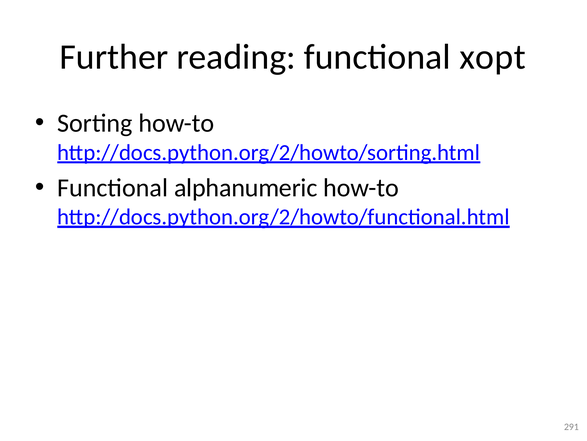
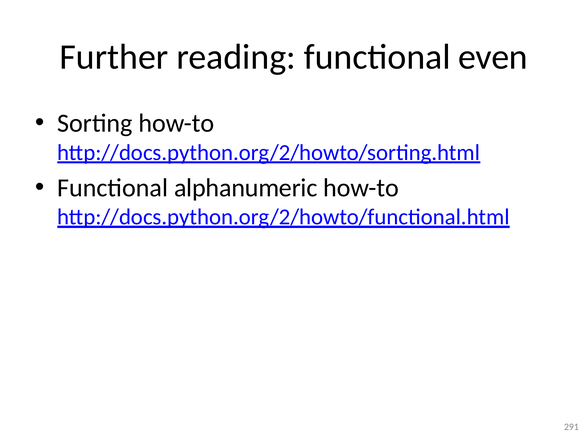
xopt: xopt -> even (493, 57)
